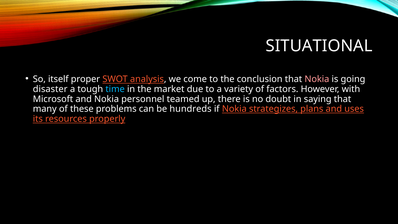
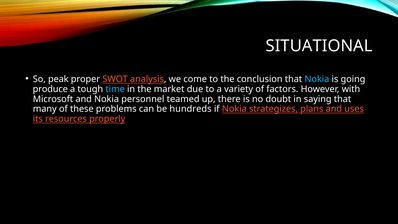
itself: itself -> peak (58, 79)
Nokia colour: pink -> light blue (317, 79)
disaster: disaster -> produce (50, 89)
